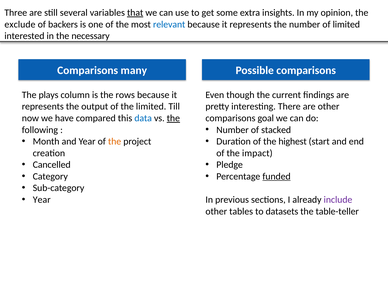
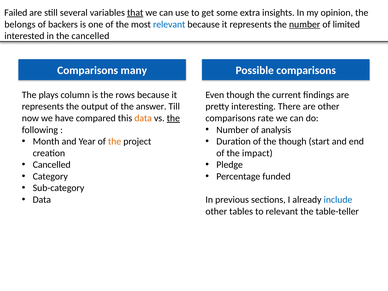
Three: Three -> Failed (16, 13)
exclude: exclude -> belongs (20, 24)
number underline: none -> present (305, 24)
the necessary: necessary -> cancelled (90, 36)
the limited: limited -> answer (151, 107)
data colour: blue -> orange (143, 118)
goal: goal -> rate (266, 118)
stacked: stacked -> analysis (276, 130)
the highest: highest -> though (293, 141)
funded underline: present -> none (277, 176)
Year: Year -> Data (42, 200)
include colour: purple -> blue (338, 200)
to datasets: datasets -> relevant (282, 211)
